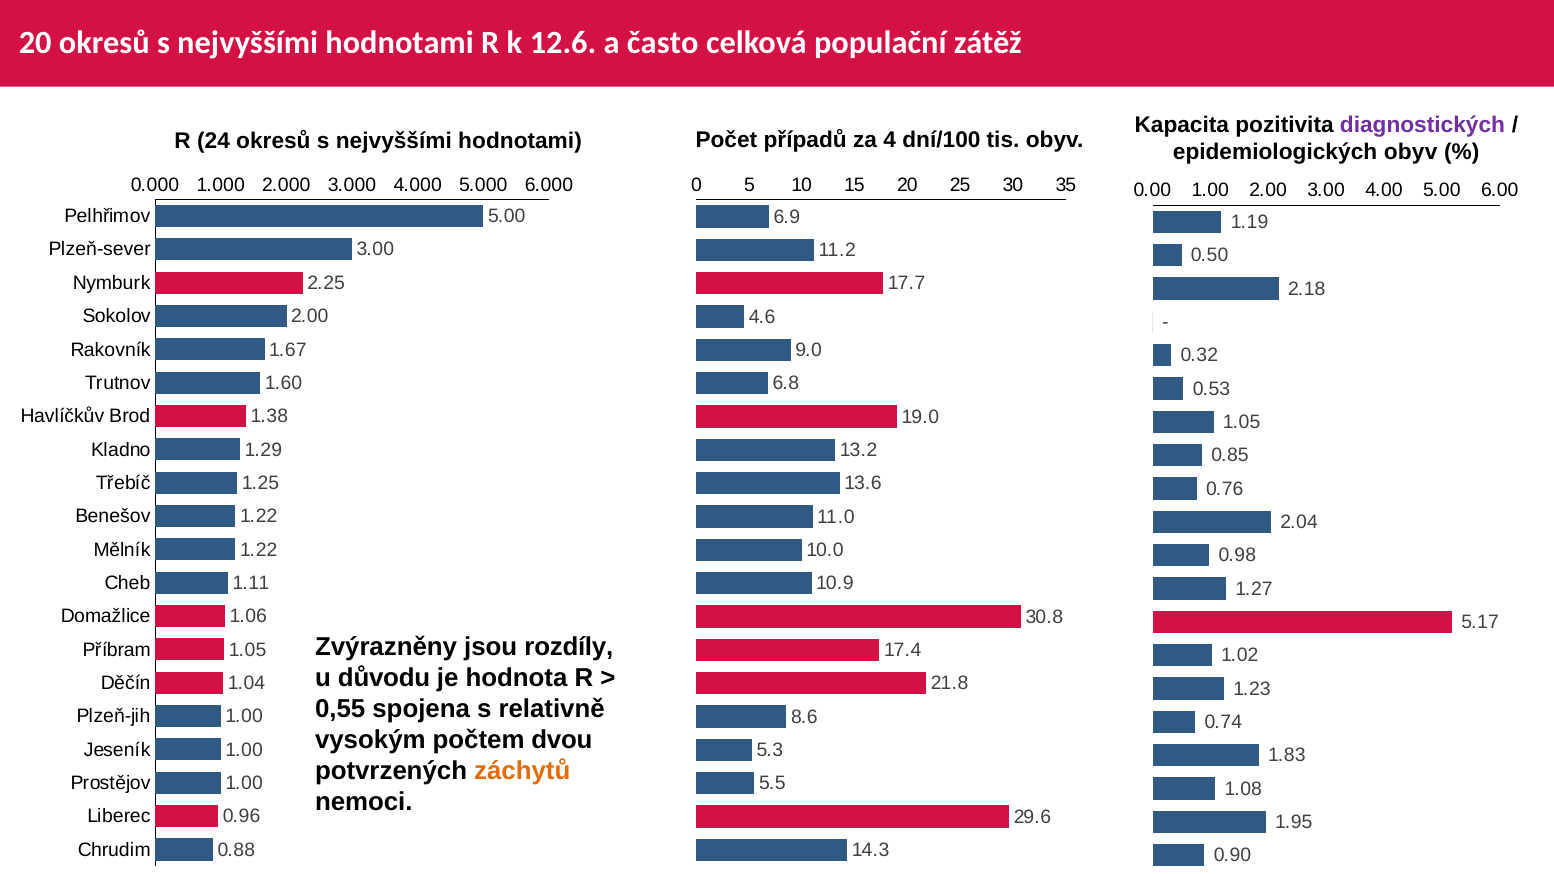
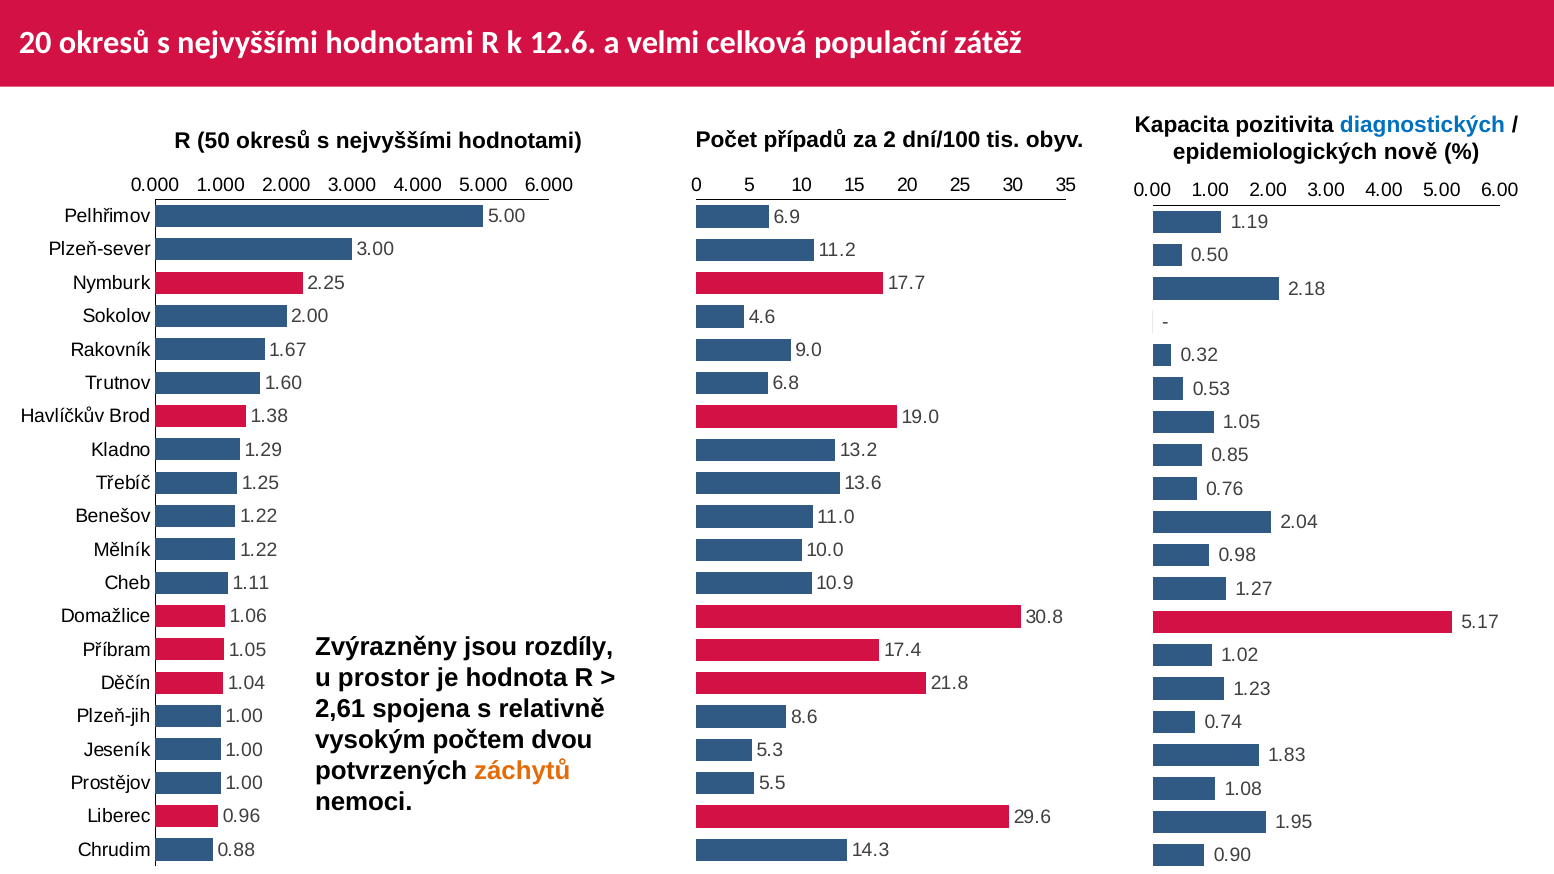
často: často -> velmi (663, 43)
diagnostických colour: purple -> blue (1422, 125)
4: 4 -> 2 (890, 140)
24: 24 -> 50 (214, 141)
epidemiologických obyv: obyv -> nově (1411, 152)
důvodu: důvodu -> prostor (384, 678)
0,55: 0,55 -> 2,61 (340, 709)
